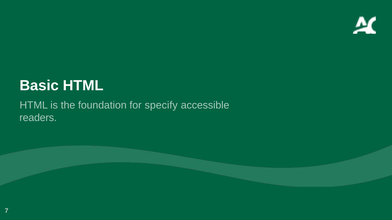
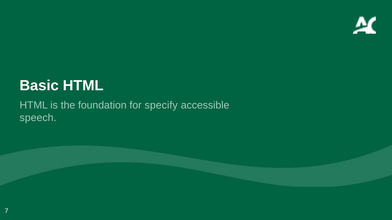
readers: readers -> speech (38, 118)
